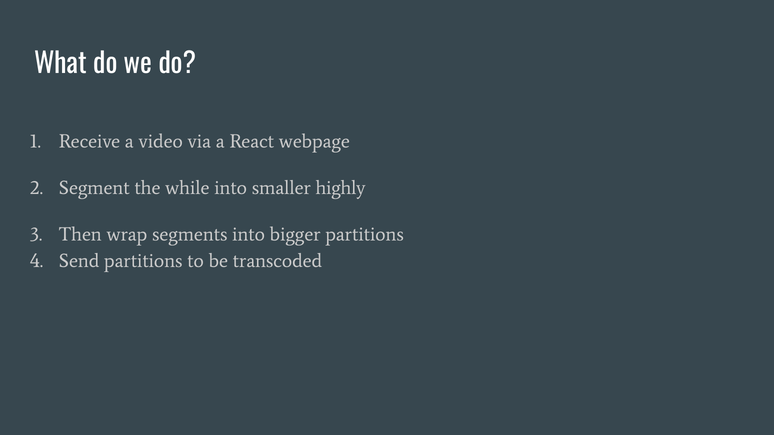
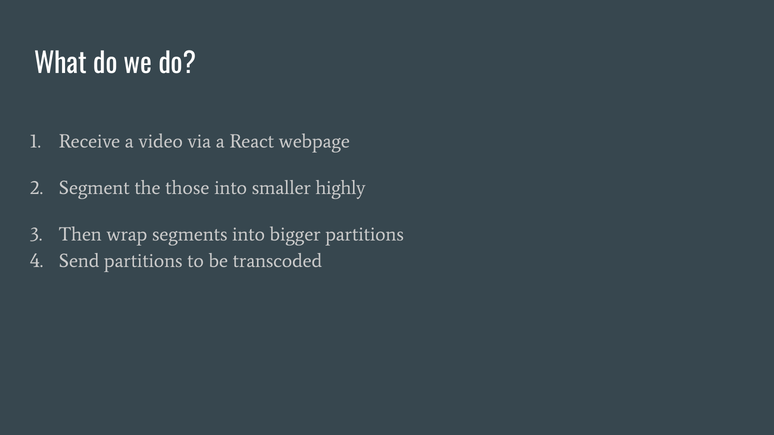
while: while -> those (187, 188)
